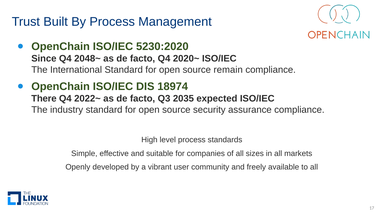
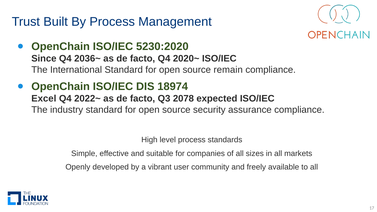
2048~: 2048~ -> 2036~ (87, 59)
There: There -> Excel (44, 99)
2035: 2035 -> 2078 (183, 99)
